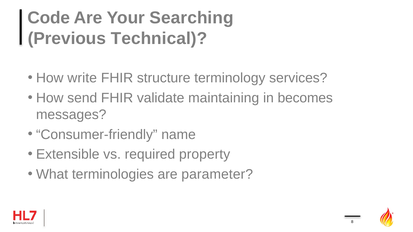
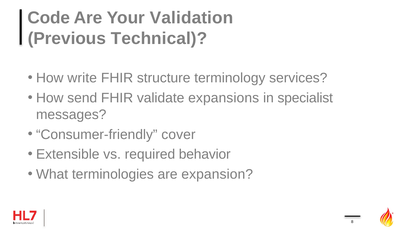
Searching: Searching -> Validation (192, 18)
maintaining: maintaining -> expansions (224, 98)
becomes: becomes -> specialist (305, 98)
name: name -> cover (178, 135)
property: property -> behavior (205, 155)
parameter: parameter -> expansion (217, 175)
